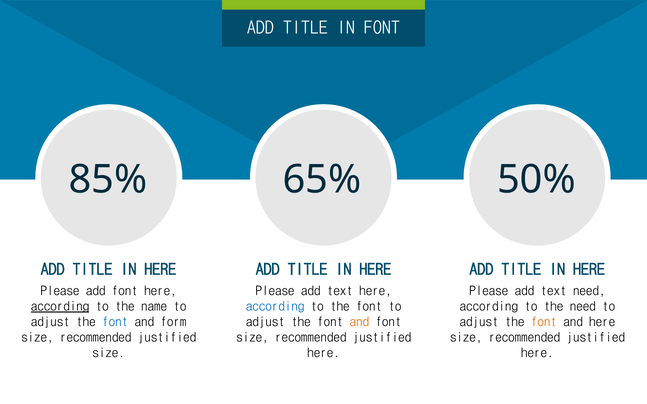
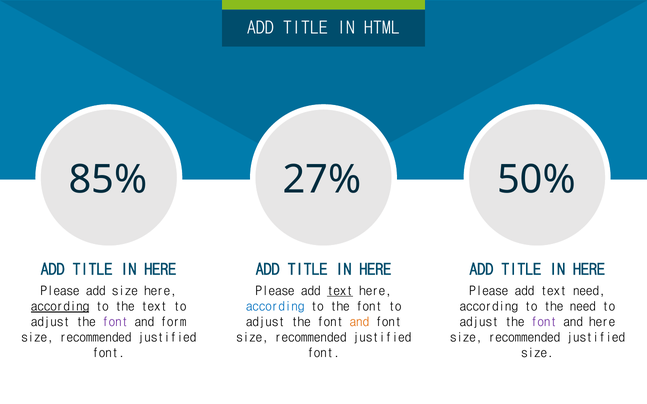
IN FONT: FONT -> HTML (382, 28)
65%: 65% -> 27% (322, 180)
add font: font -> size (125, 291)
text underline: none -> present (340, 291)
the name: name -> text (154, 307)
font colour: blue -> purple (115, 322)
font colour: orange -> purple (544, 322)
size: size -> font (109, 353)
here: here -> font (324, 353)
here: here -> size (537, 353)
